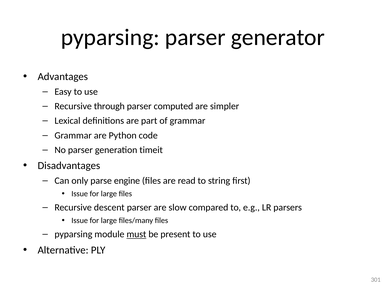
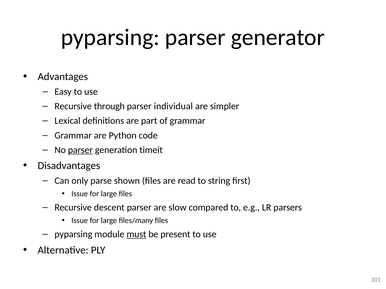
computed: computed -> individual (173, 106)
parser underline: none -> present (80, 150)
engine: engine -> shown (127, 181)
